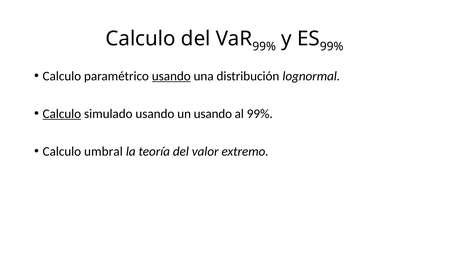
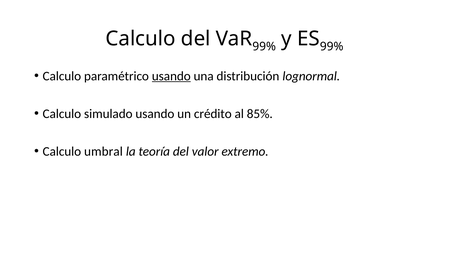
Calculo underline: present -> none (62, 114)
un usando: usando -> crédito (213, 114)
al 99%: 99% -> 85% (260, 114)
